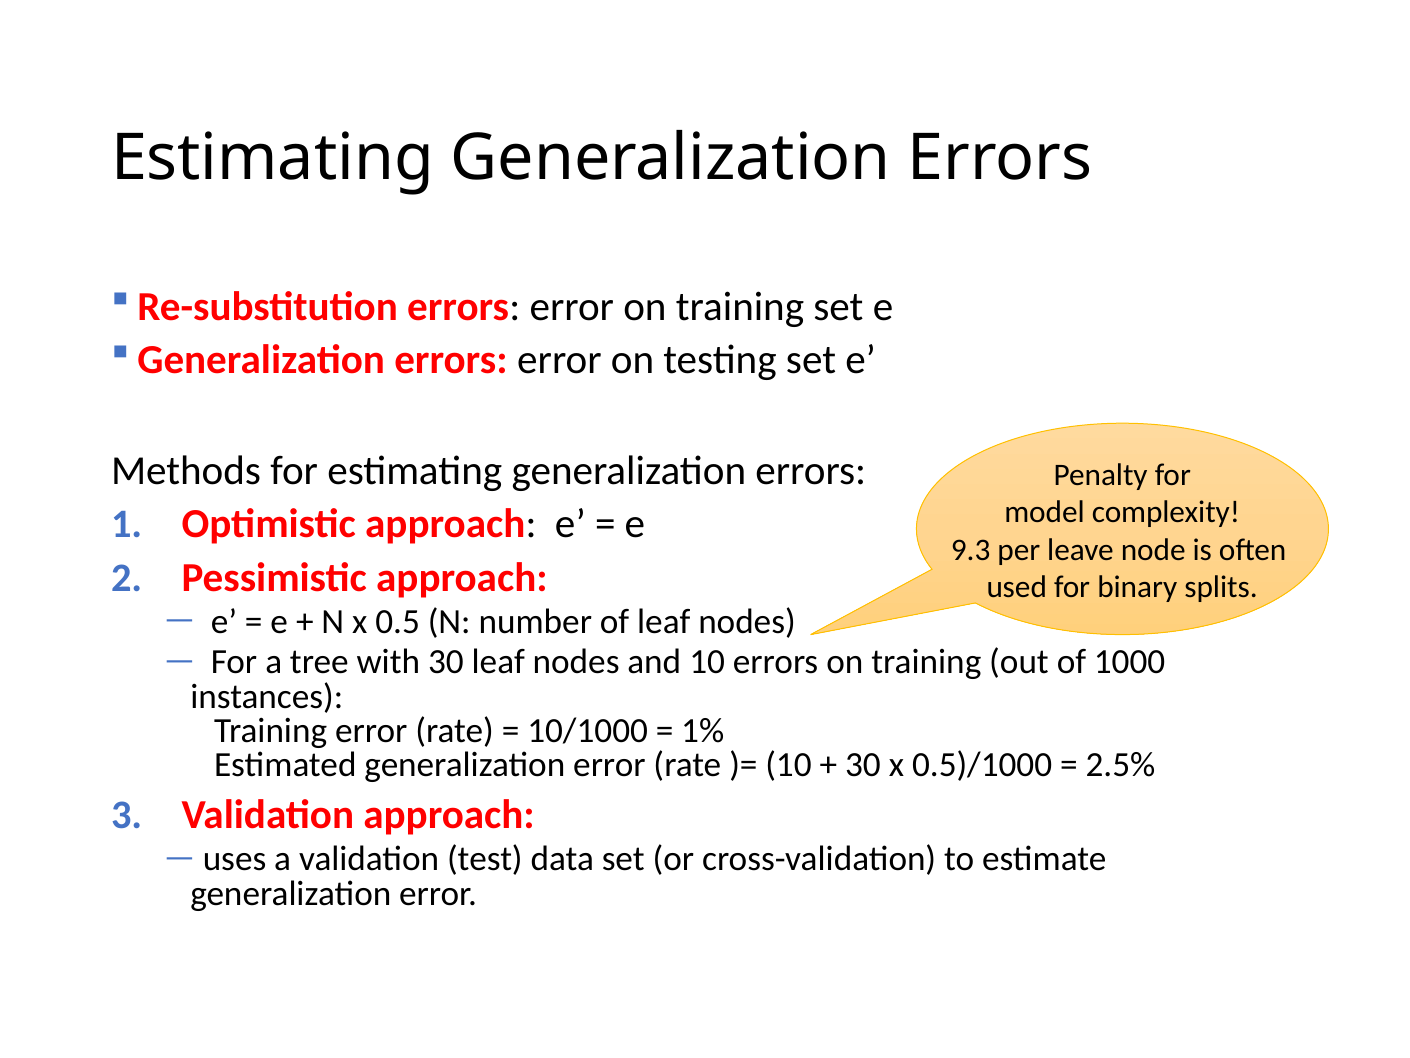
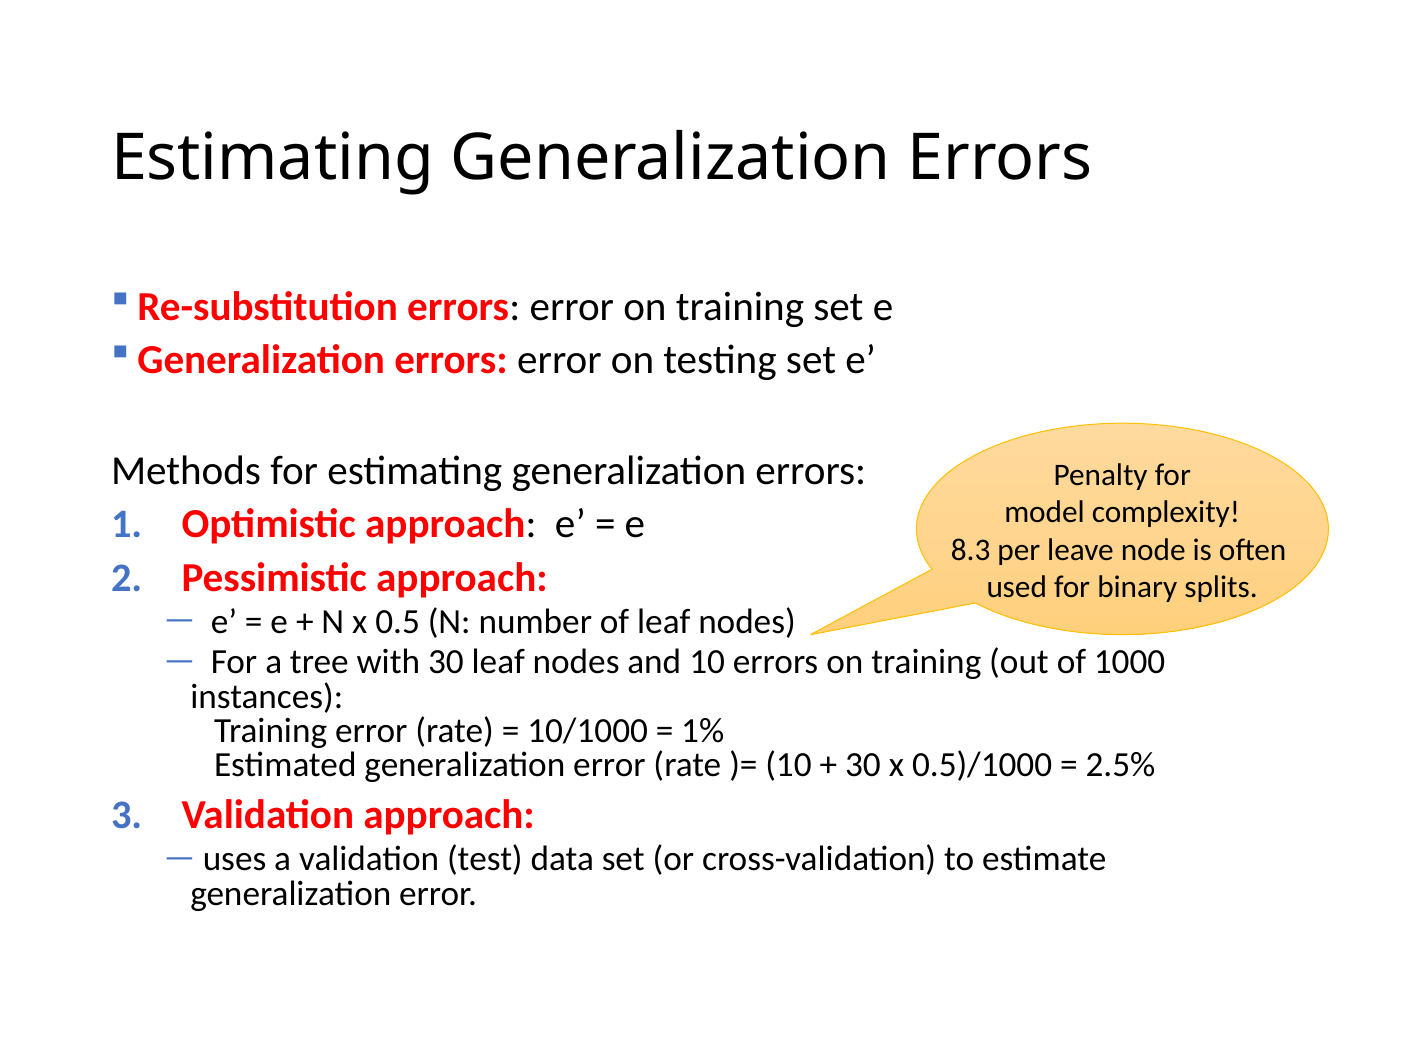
9.3: 9.3 -> 8.3 (971, 550)
